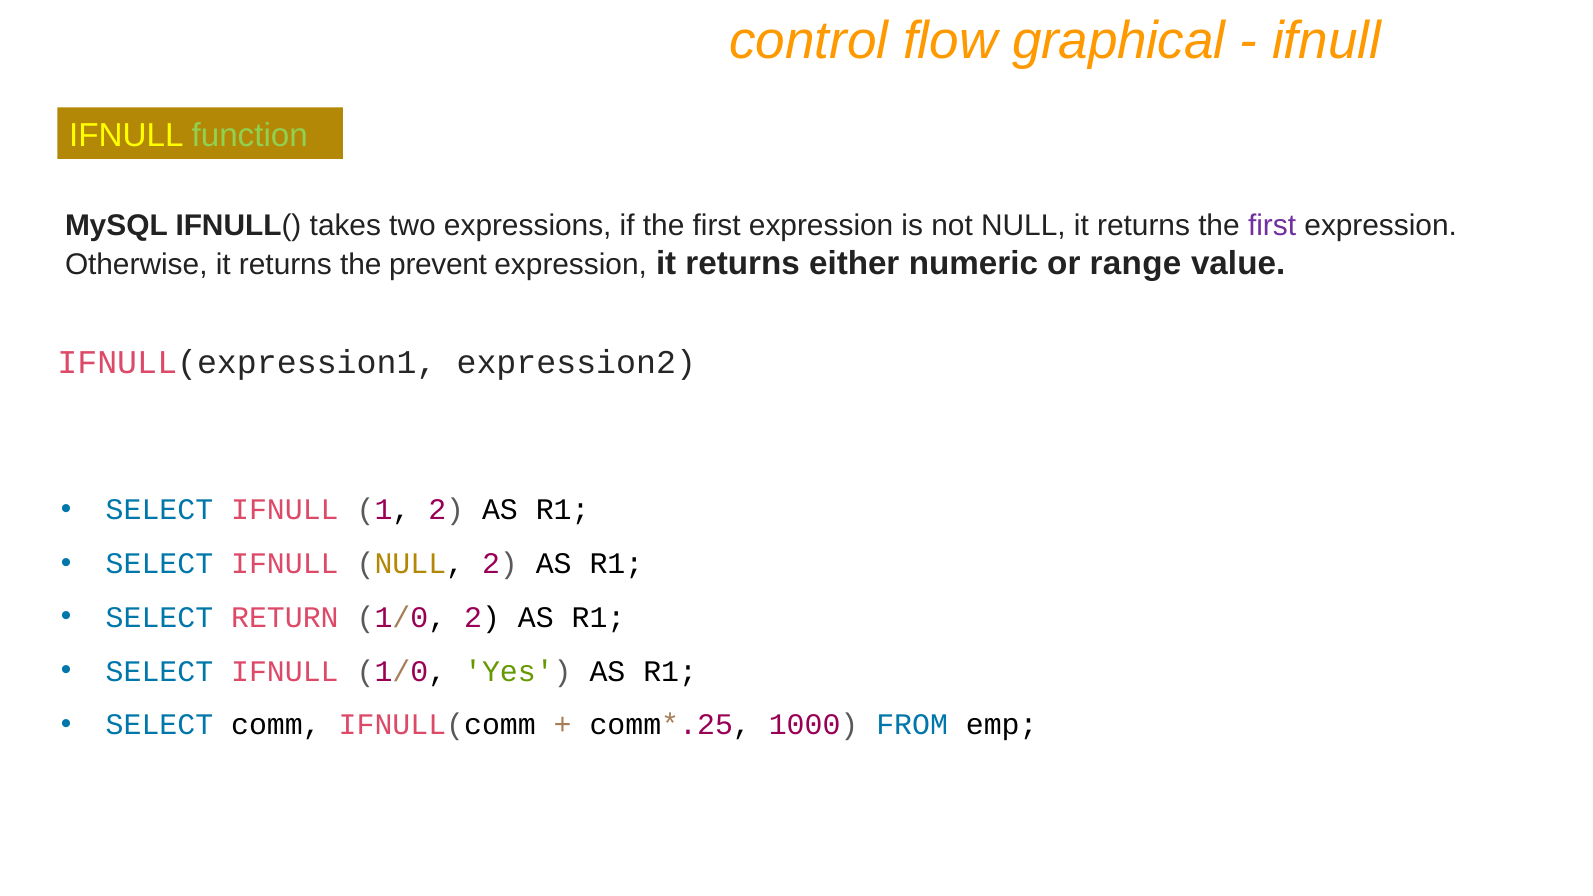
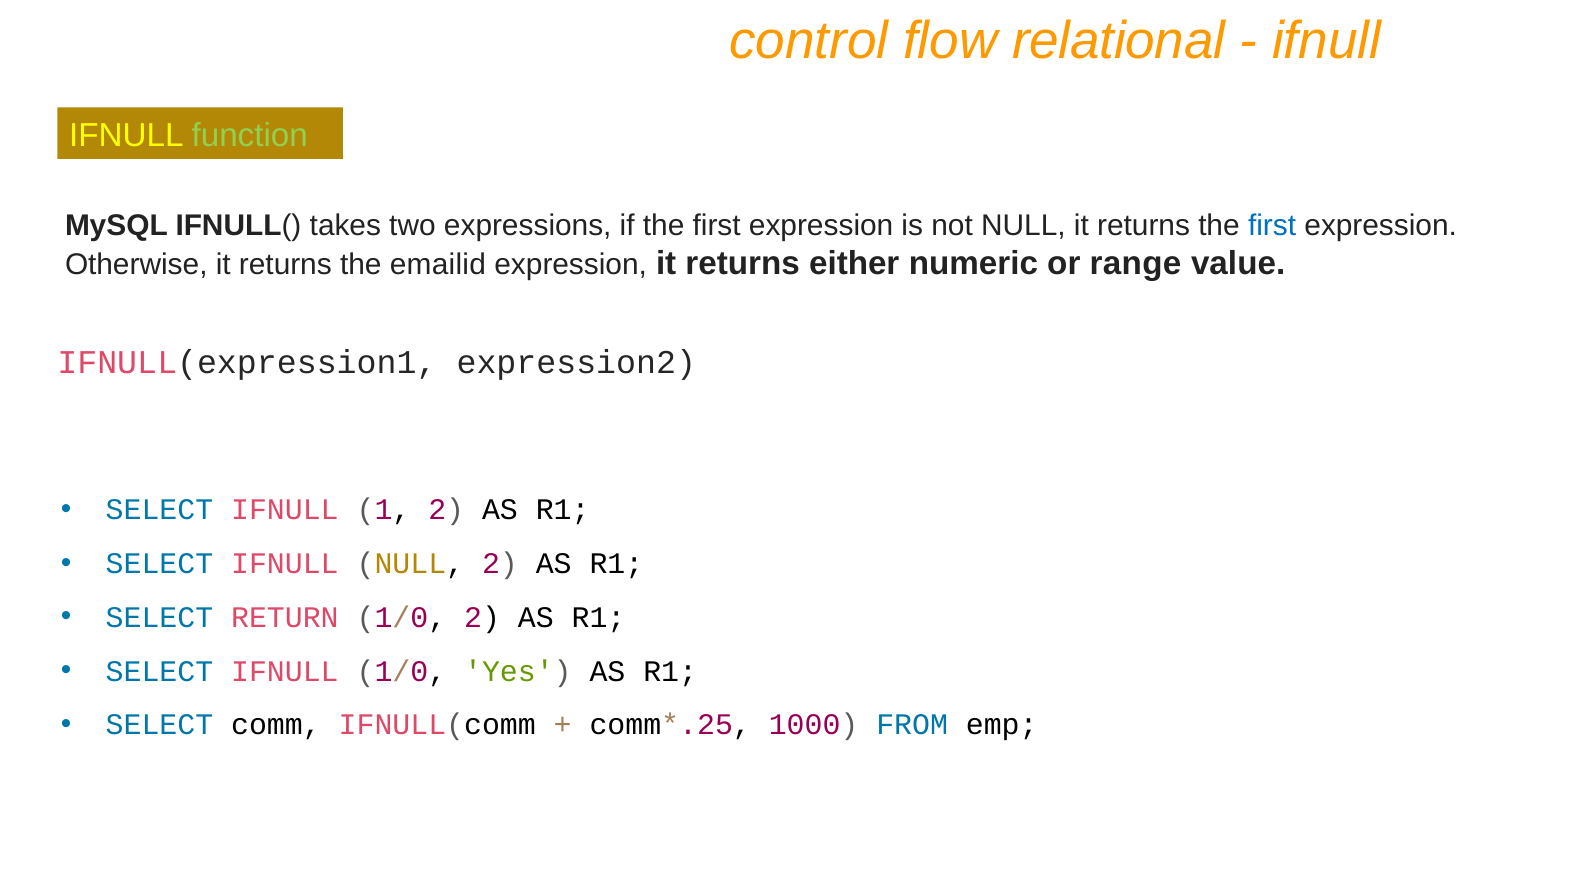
graphical: graphical -> relational (1119, 41)
first colour: purple -> blue (1272, 226)
prevent: prevent -> emailid (438, 265)
